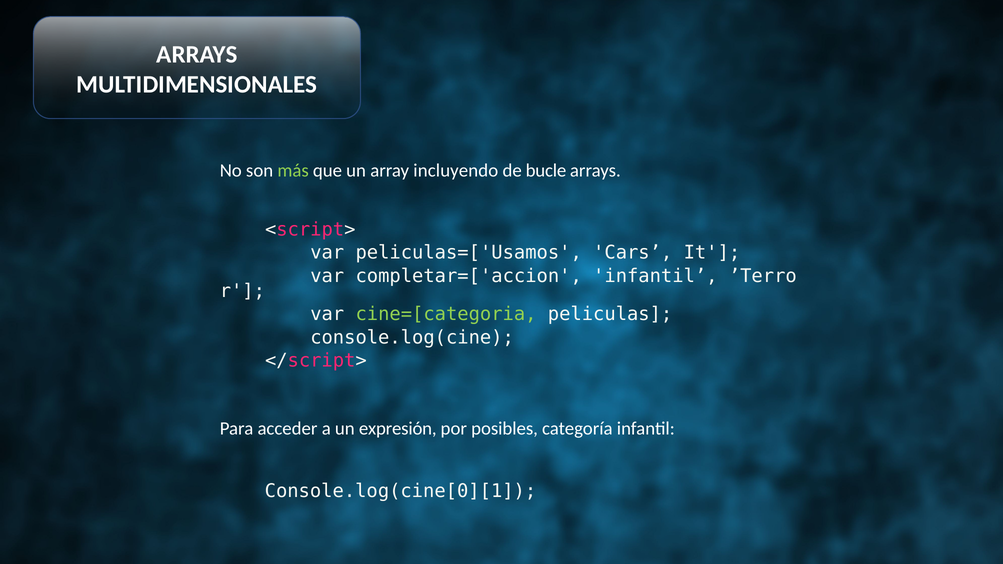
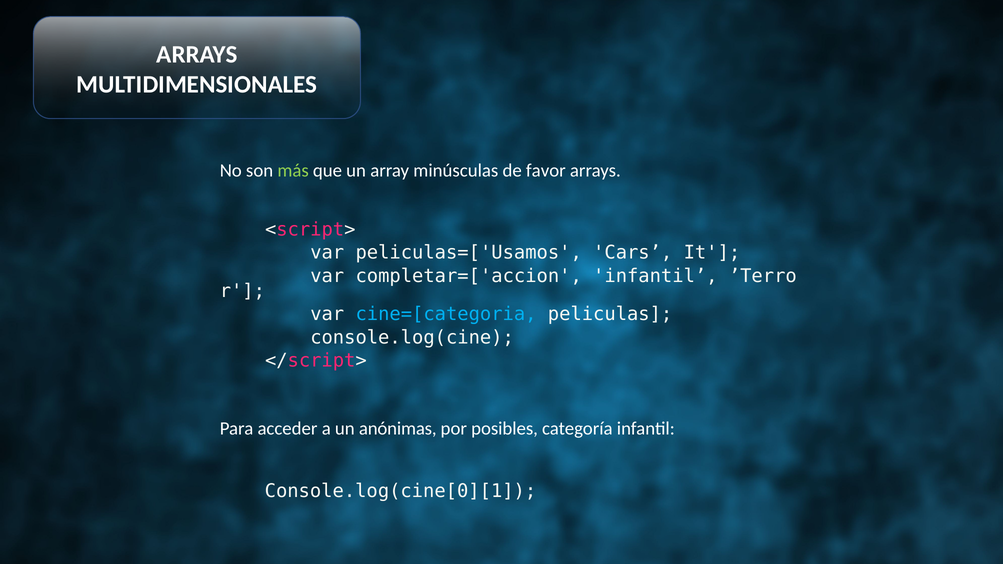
incluyendo: incluyendo -> minúsculas (456, 171)
bucle: bucle -> favor (546, 171)
cine=[categoria colour: light green -> light blue (446, 314)
expresión: expresión -> anónimas (398, 429)
